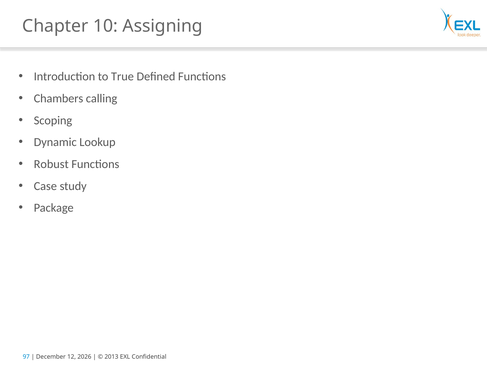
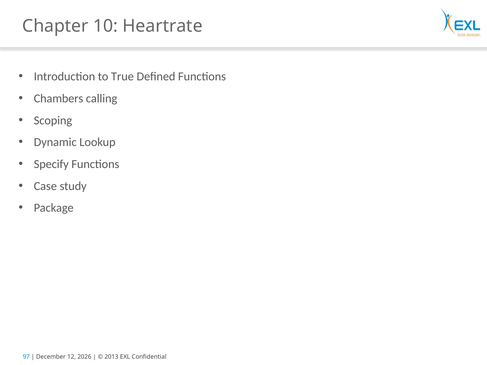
Assigning: Assigning -> Heartrate (163, 26)
Robust: Robust -> Specify (51, 164)
